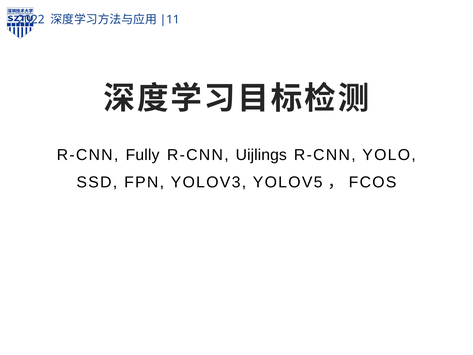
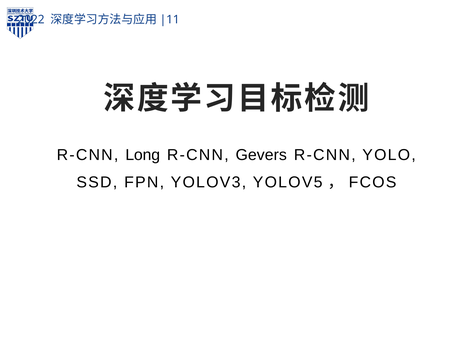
Fully: Fully -> Long (143, 155)
Uijlings: Uijlings -> Gevers (261, 155)
